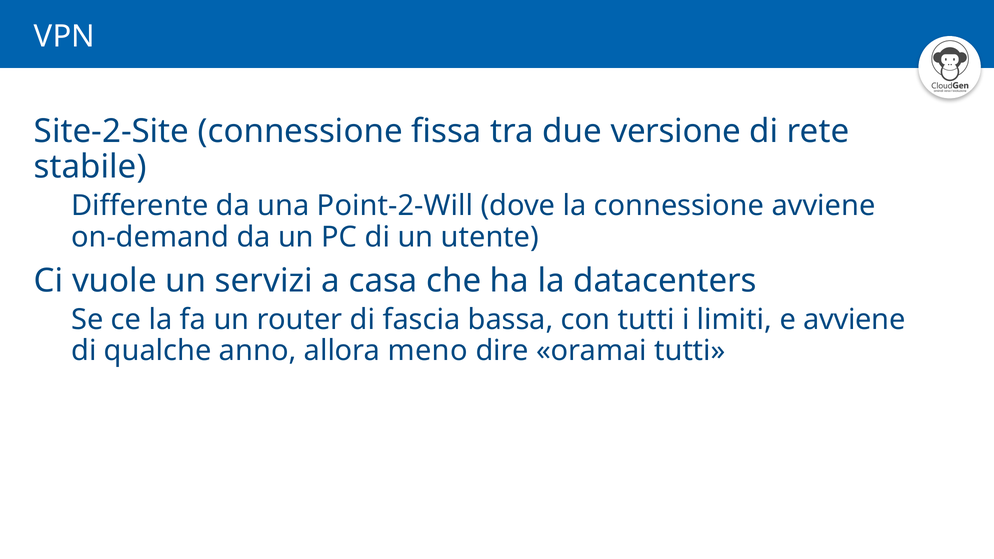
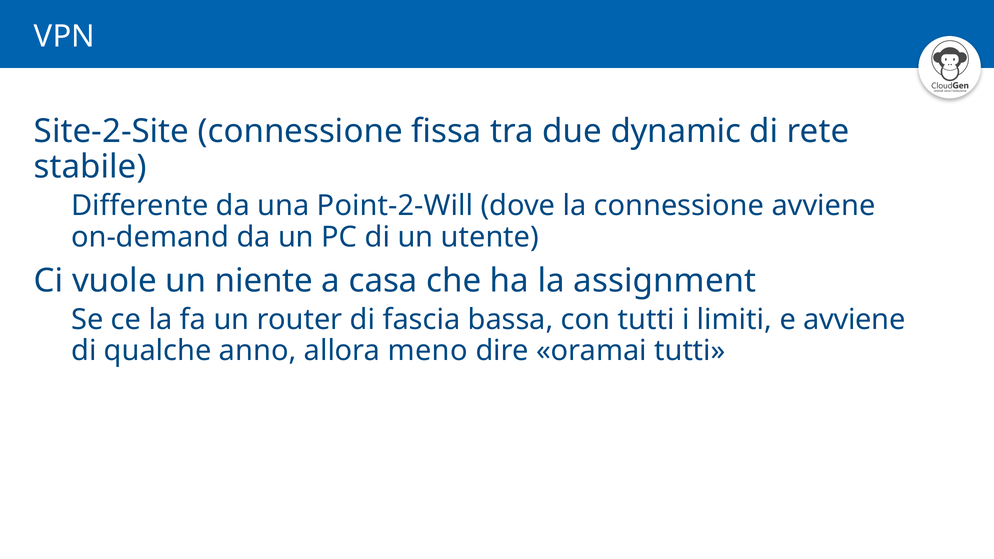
versione: versione -> dynamic (676, 131)
servizi: servizi -> niente (264, 281)
datacenters: datacenters -> assignment (665, 281)
